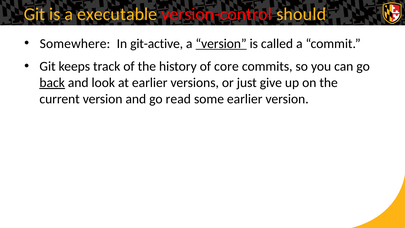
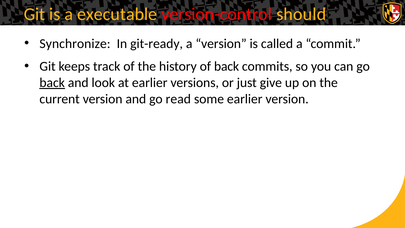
Somewhere: Somewhere -> Synchronize (75, 44)
git-active: git-active -> git-ready (157, 44)
version underline: present -> none (221, 44)
of core: core -> back (227, 66)
